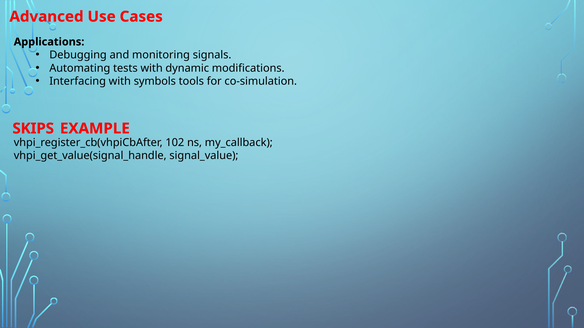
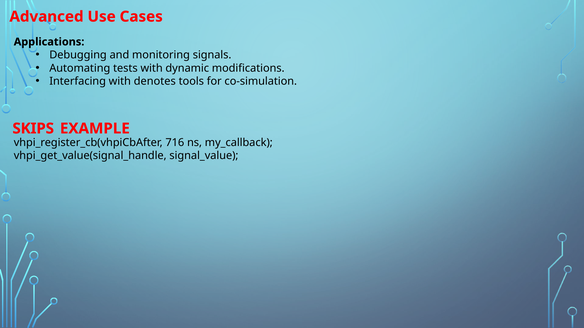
symbols: symbols -> denotes (155, 81)
102: 102 -> 716 (175, 143)
